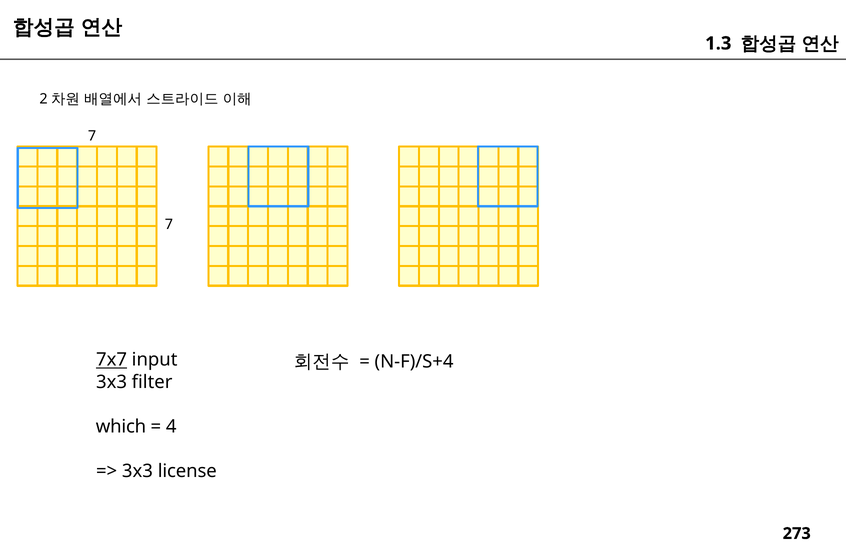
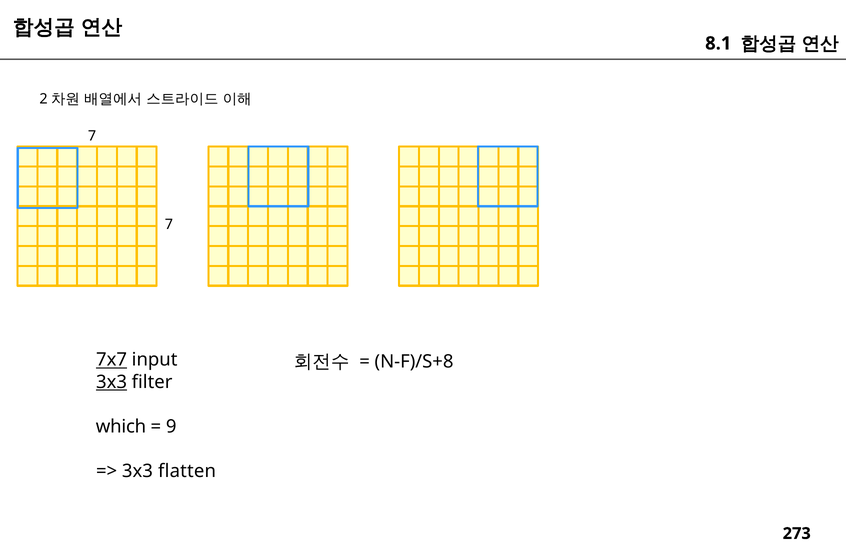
1.3: 1.3 -> 8.1 (718, 43)
N-F)/S+4: N-F)/S+4 -> N-F)/S+8 (414, 361)
3x3 underline: none -> present (112, 382)
4: 4 -> 9 (171, 426)
license: license -> flatten (187, 471)
